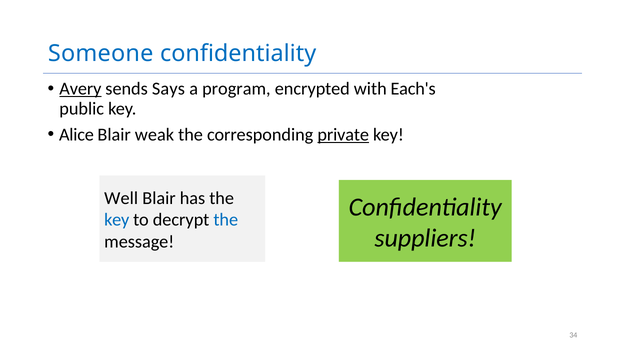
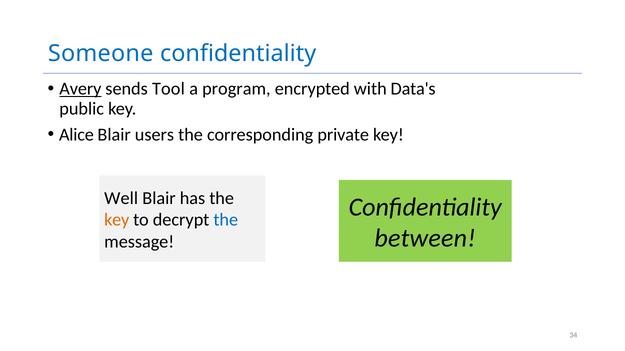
Says: Says -> Tool (168, 89)
Each's: Each's -> Data's (413, 89)
weak: weak -> users (154, 135)
private underline: present -> none (343, 135)
key colour: blue -> orange (117, 220)
suppliers: suppliers -> between (425, 239)
